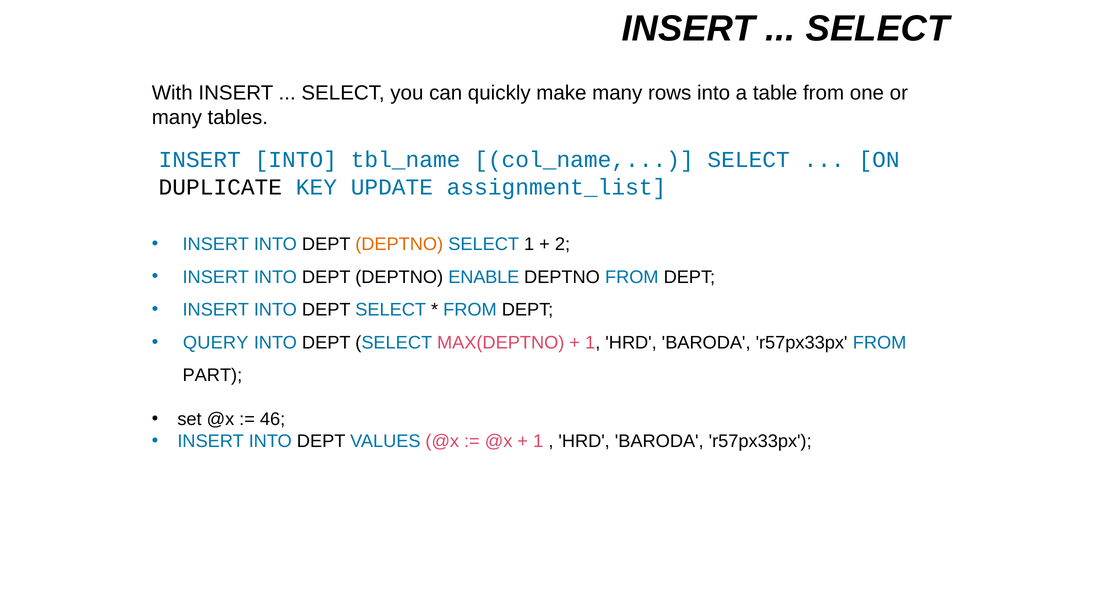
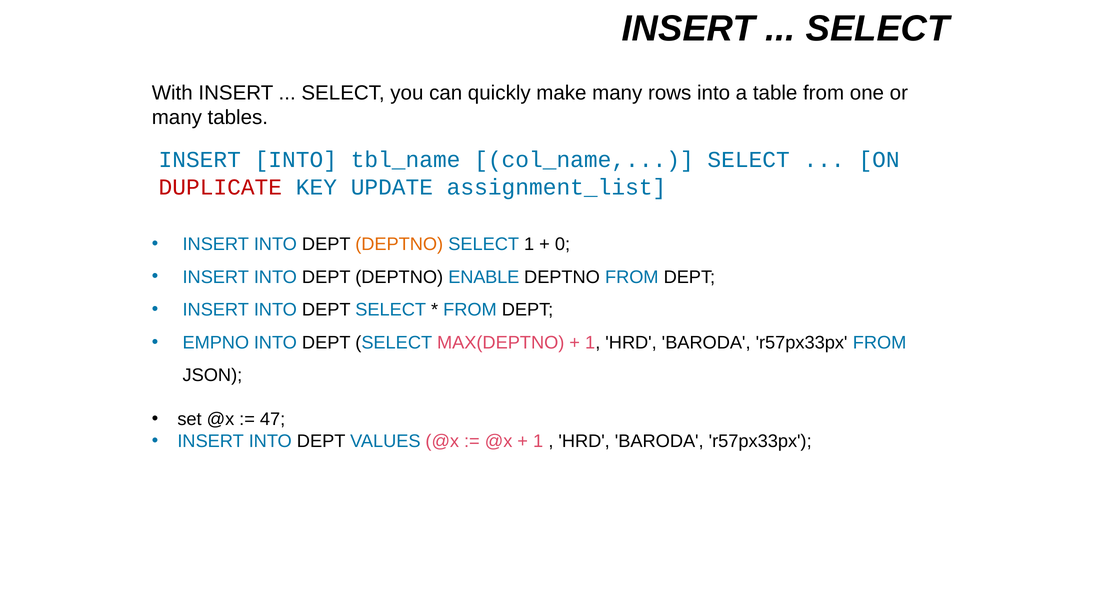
DUPLICATE colour: black -> red (220, 187)
2: 2 -> 0 (562, 244)
QUERY: QUERY -> EMPNO (216, 343)
PART: PART -> JSON (212, 375)
46: 46 -> 47 (273, 419)
